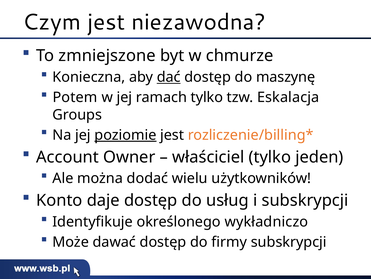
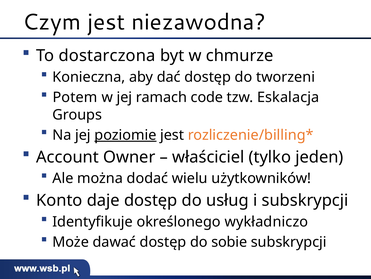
zmniejszone: zmniejszone -> dostarczona (107, 56)
dać underline: present -> none (169, 77)
maszynę: maszynę -> tworzeni (286, 77)
ramach tylko: tylko -> code (207, 97)
firmy: firmy -> sobie (229, 241)
